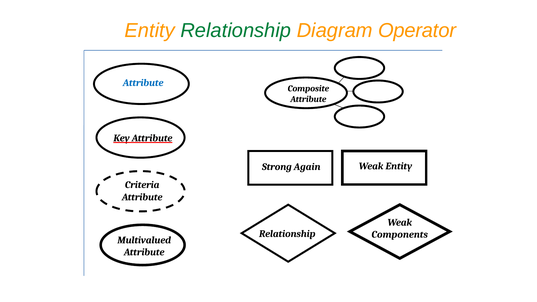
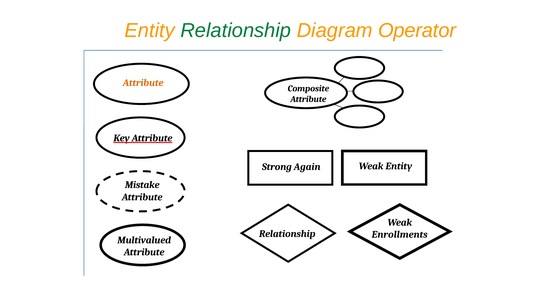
Attribute colour: blue -> orange (143, 83)
Criteria: Criteria -> Mistake (142, 185)
Components: Components -> Enrollments (400, 235)
